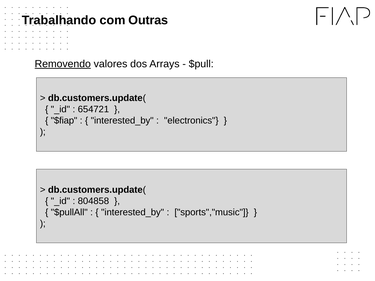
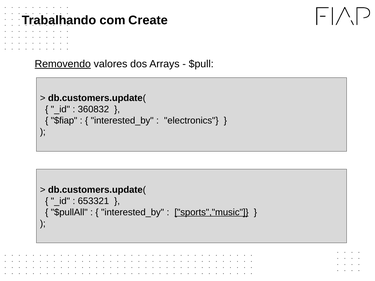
Outras: Outras -> Create (148, 20)
654721: 654721 -> 360832 (93, 109)
804858: 804858 -> 653321 (93, 201)
sports","music underline: none -> present (212, 212)
